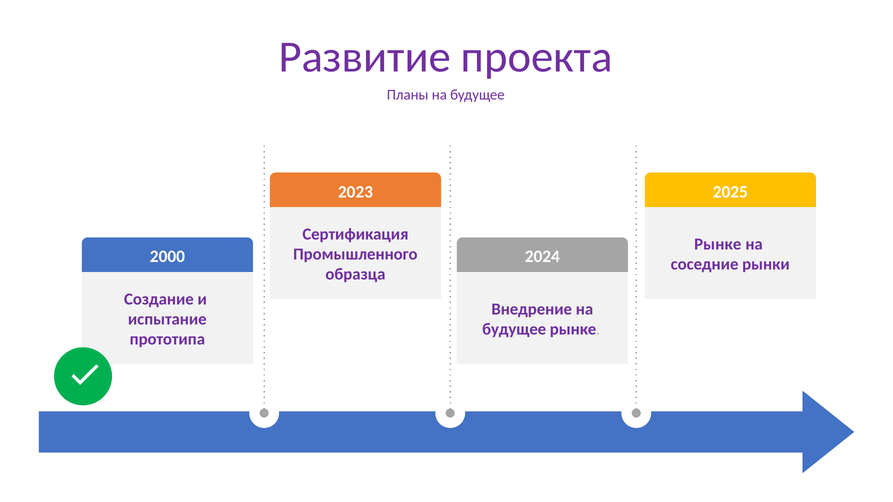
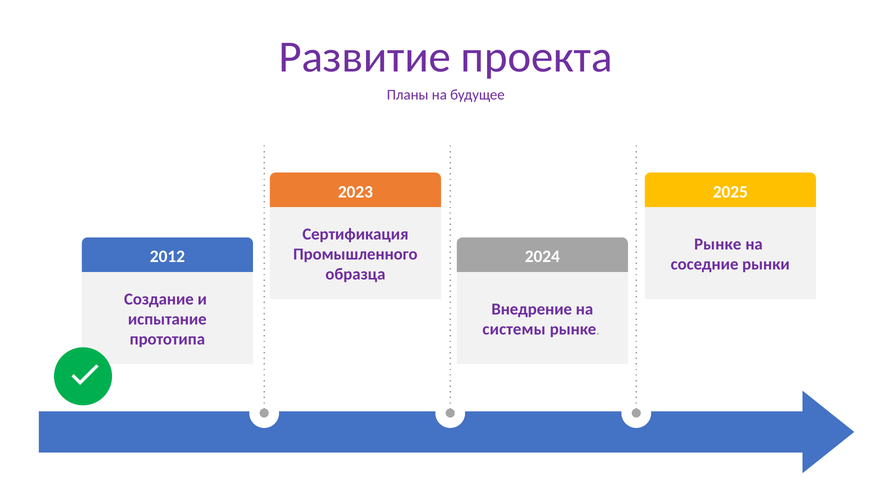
2000: 2000 -> 2012 (167, 257)
будущее: будущее -> системы (514, 329)
